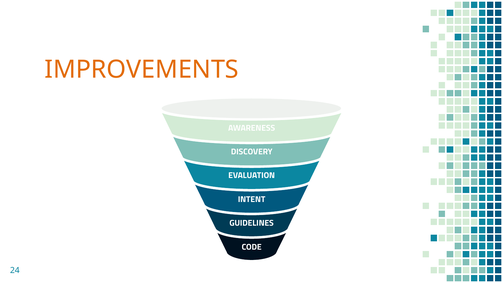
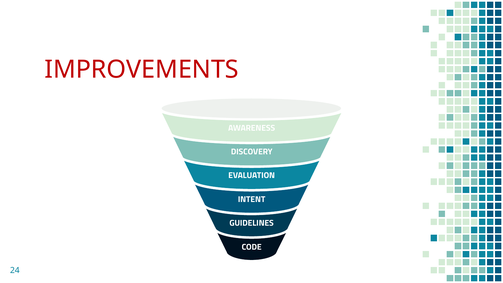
IMPROVEMENTS colour: orange -> red (142, 69)
